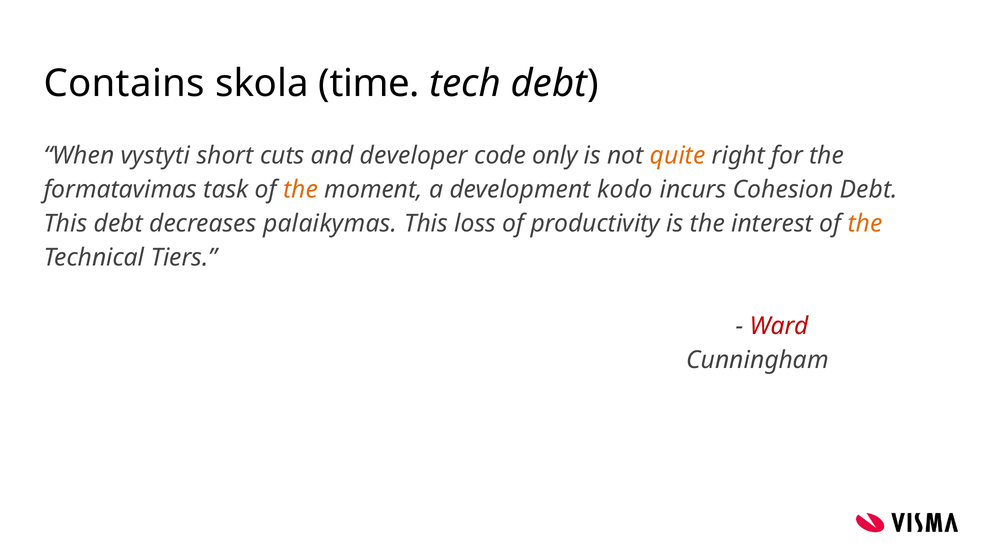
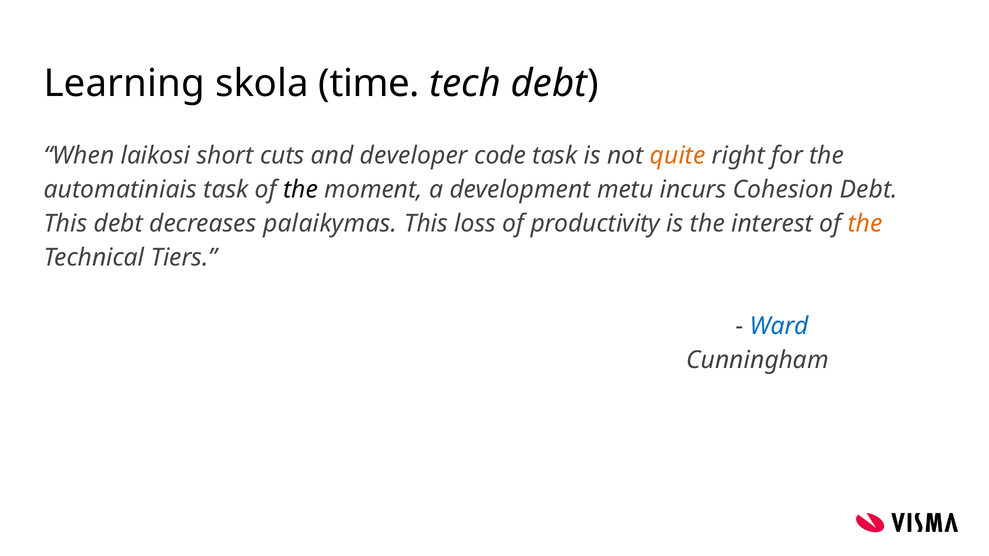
Contains: Contains -> Learning (124, 84)
vystyti: vystyti -> laikosi (155, 156)
code only: only -> task (555, 156)
formatavimas: formatavimas -> automatiniais (120, 190)
the colour: orange -> black (301, 190)
kodo: kodo -> metu (625, 190)
Ward colour: red -> blue (779, 326)
